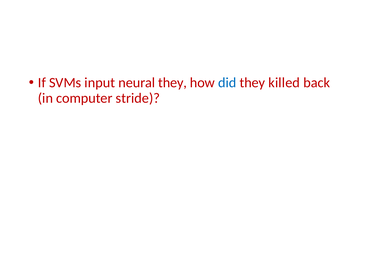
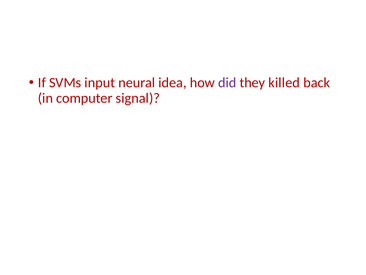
neural they: they -> idea (172, 83)
did colour: blue -> purple (227, 83)
stride: stride -> signal (138, 98)
